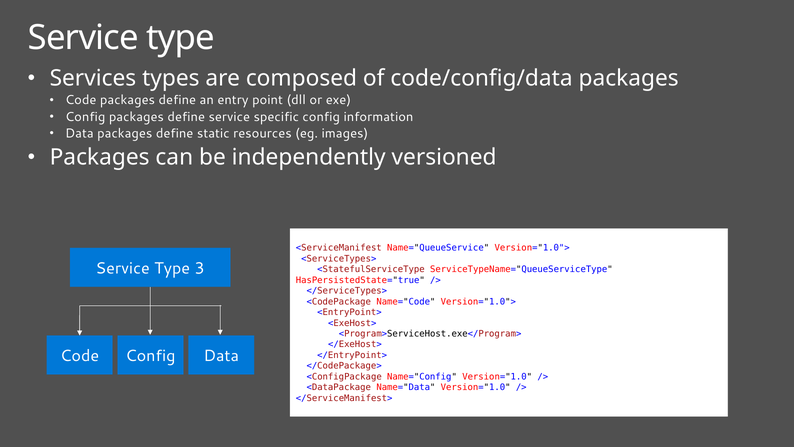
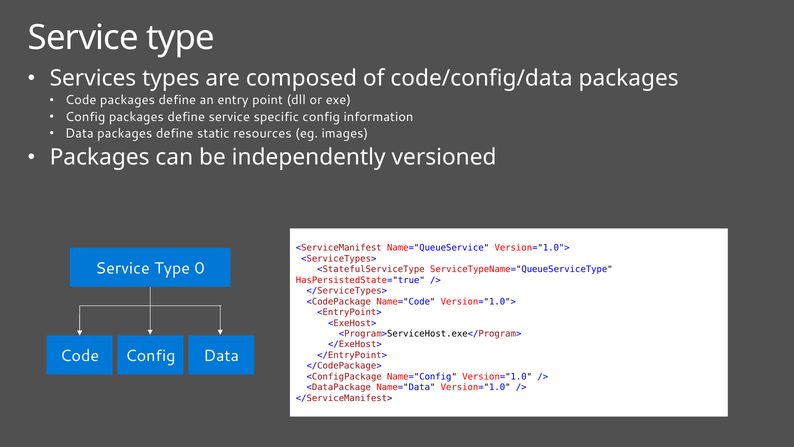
3: 3 -> 0 (200, 268)
